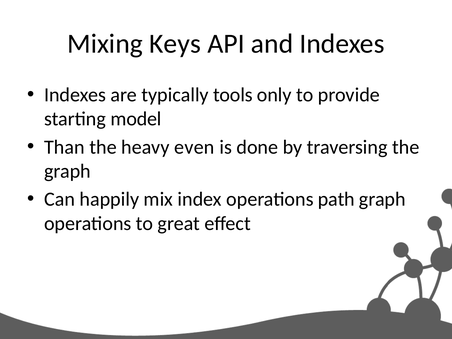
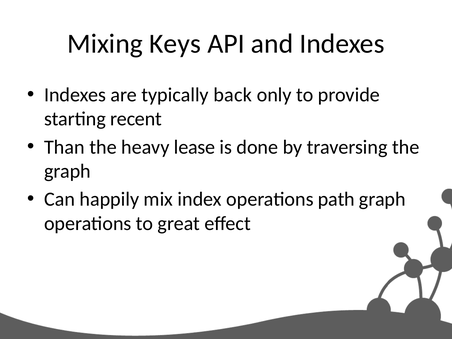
tools: tools -> back (233, 95)
model: model -> recent (136, 119)
even: even -> lease (195, 147)
